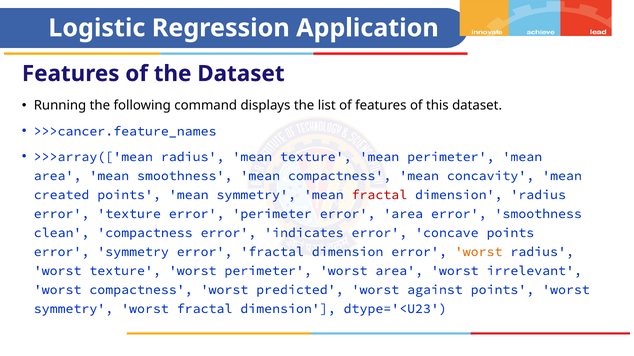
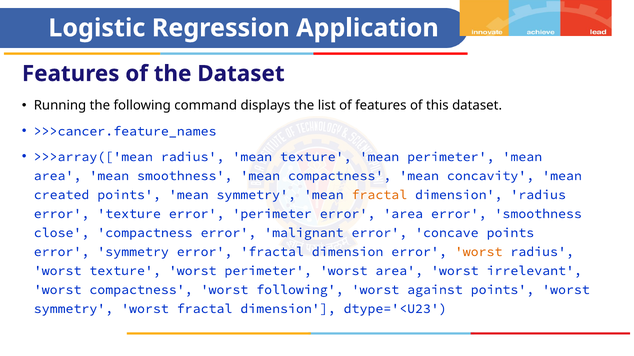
fractal colour: red -> orange (379, 195)
clean: clean -> close (62, 233)
indicates: indicates -> malignant (304, 233)
worst predicted: predicted -> following (300, 290)
